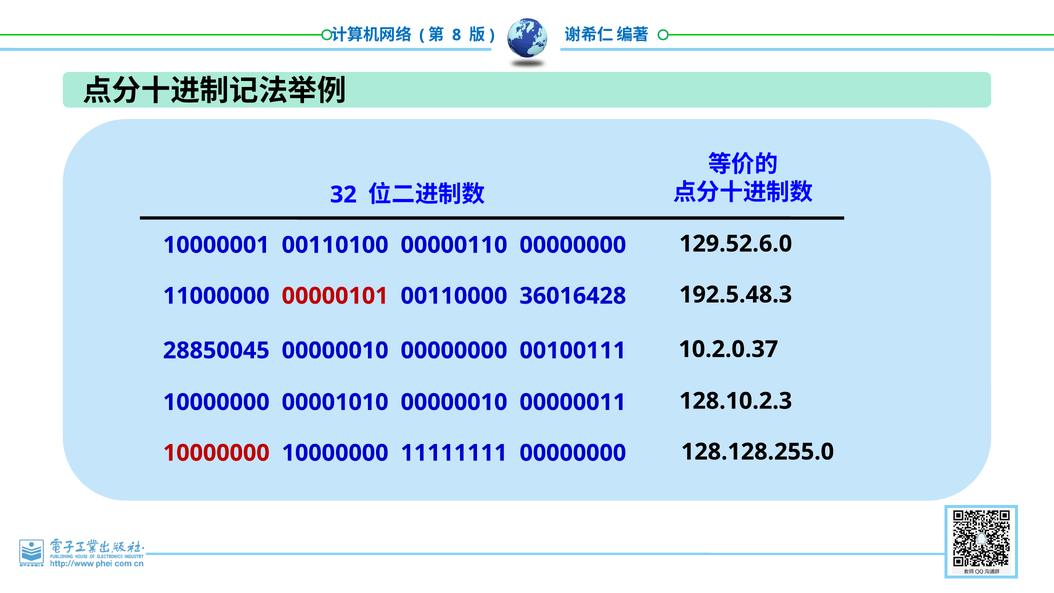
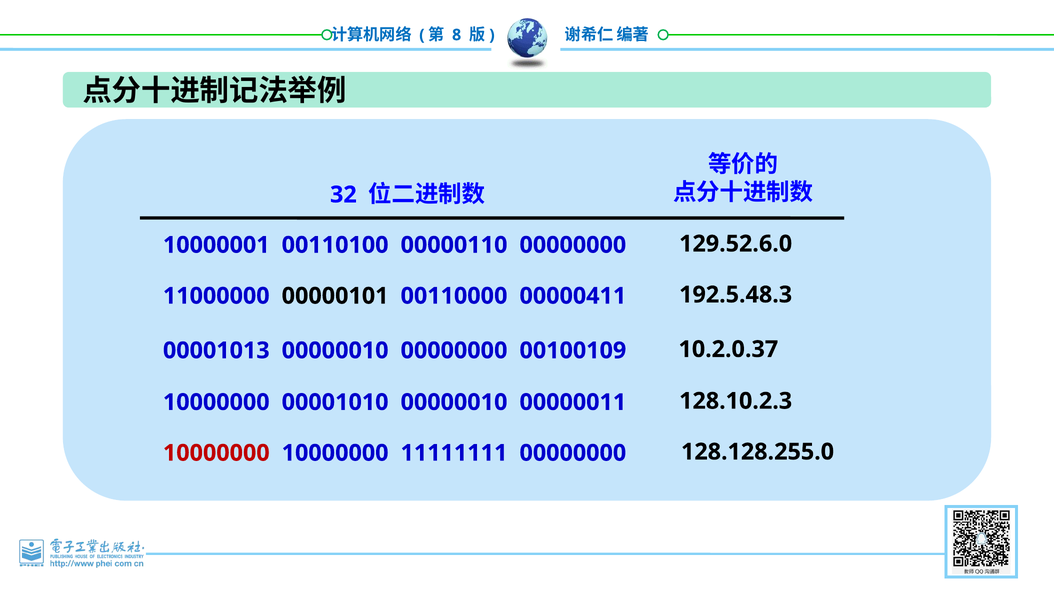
00000101 colour: red -> black (335, 296)
36016428: 36016428 -> 00000411 (573, 296)
28850045: 28850045 -> 00001013 (216, 350)
00100111: 00100111 -> 00100109 (573, 350)
